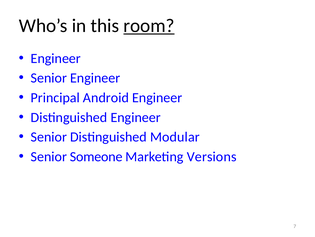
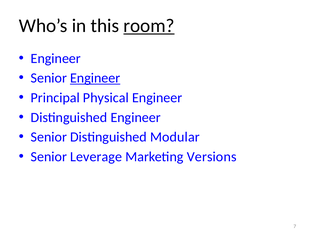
Engineer underline: none -> present (95, 78)
Android: Android -> Physical (106, 97)
Someone: Someone -> Leverage (96, 156)
